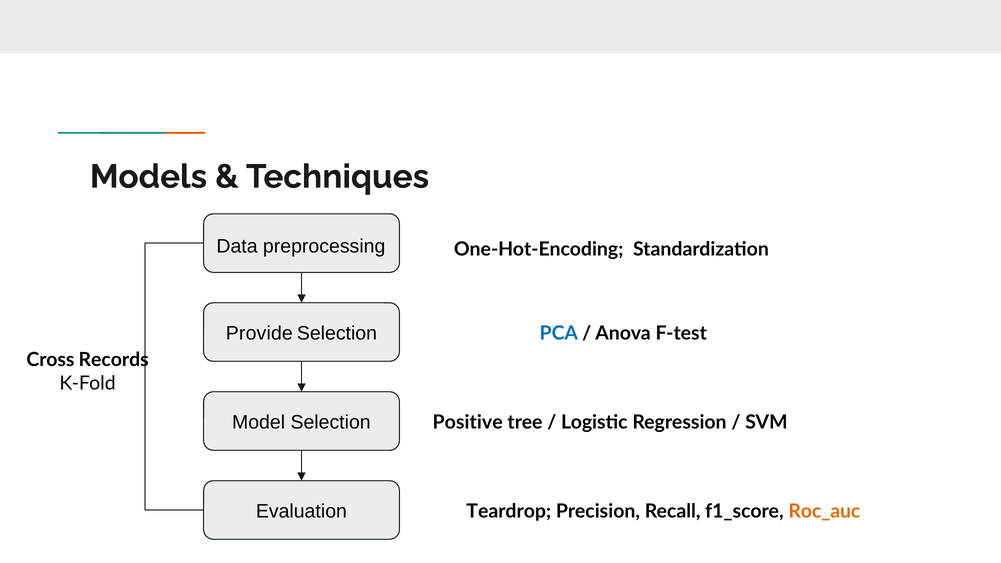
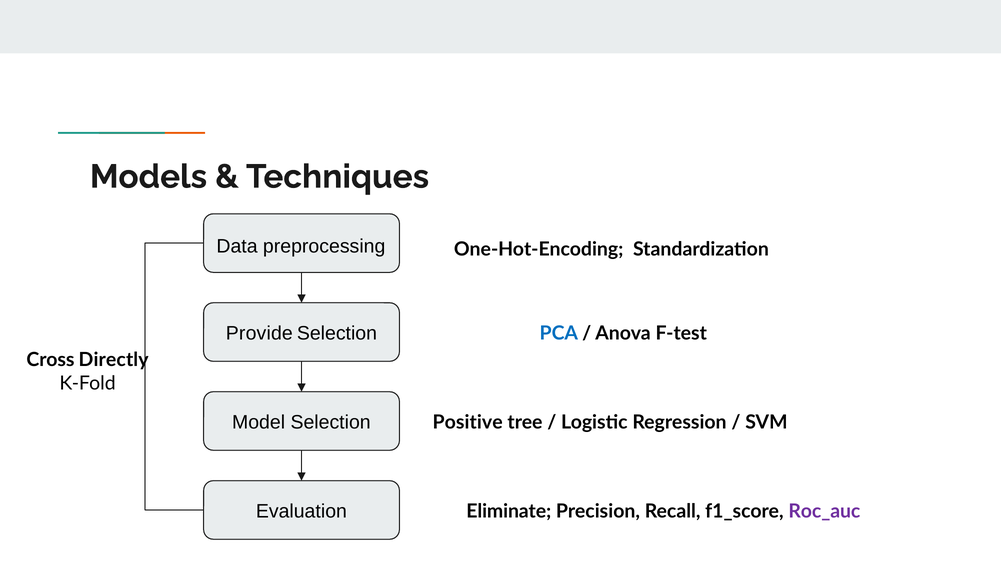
Records: Records -> Directly (114, 360)
Teardrop: Teardrop -> Eliminate (509, 511)
Roc_auc colour: orange -> purple (824, 511)
